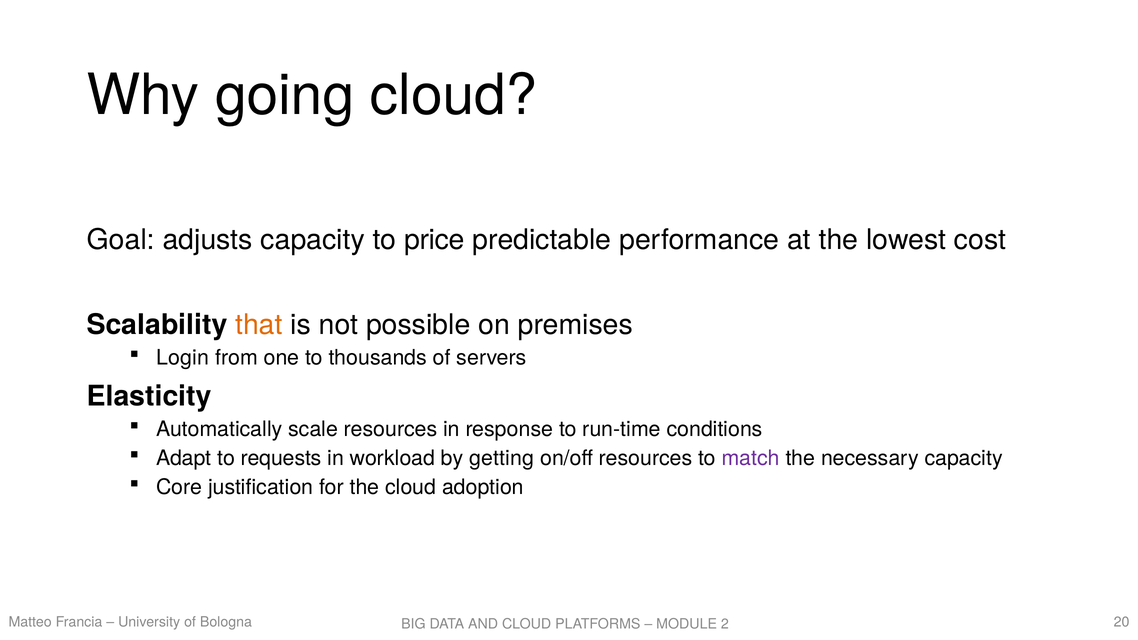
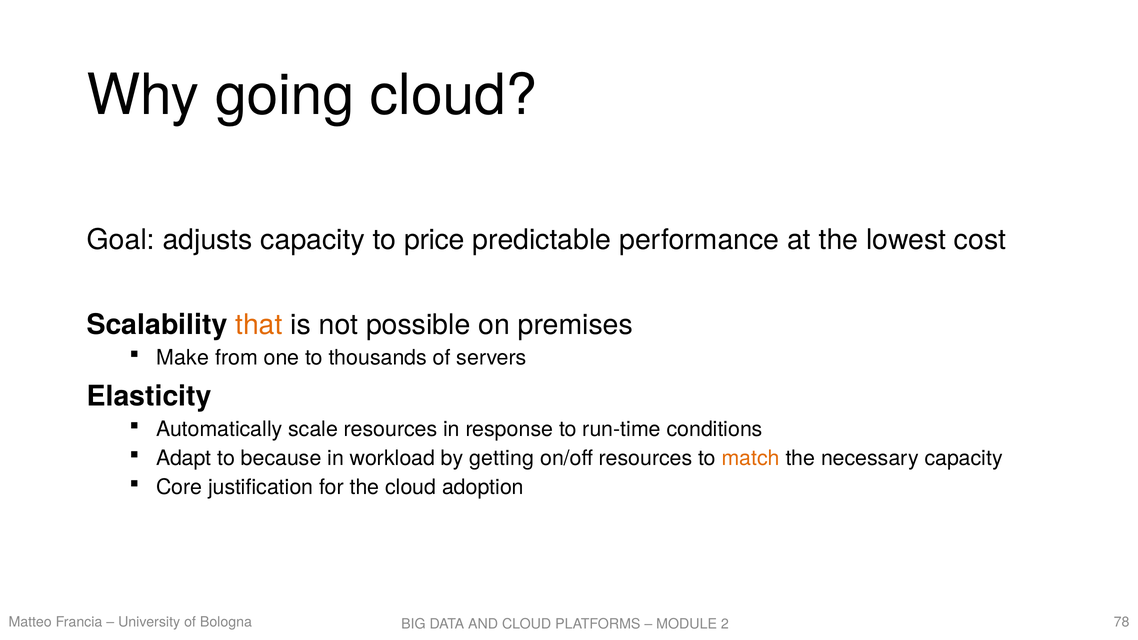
Login: Login -> Make (183, 358)
requests: requests -> because (281, 458)
match colour: purple -> orange (751, 458)
20: 20 -> 78 (1122, 622)
